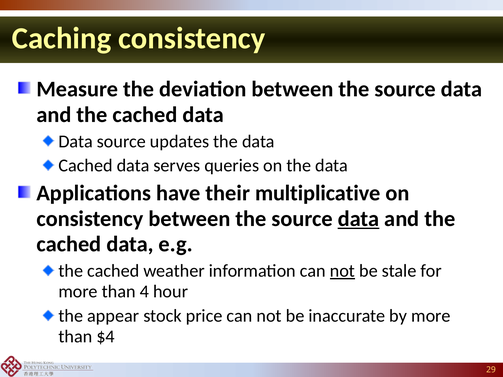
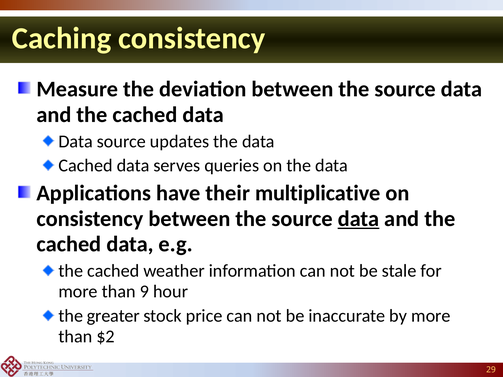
not underline: present -> none (342, 271)
4: 4 -> 9 (144, 292)
appear: appear -> greater (113, 316)
$4: $4 -> $2 (106, 337)
